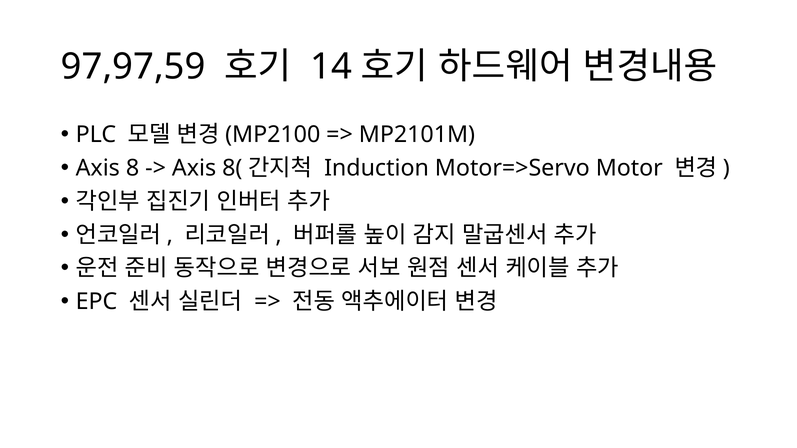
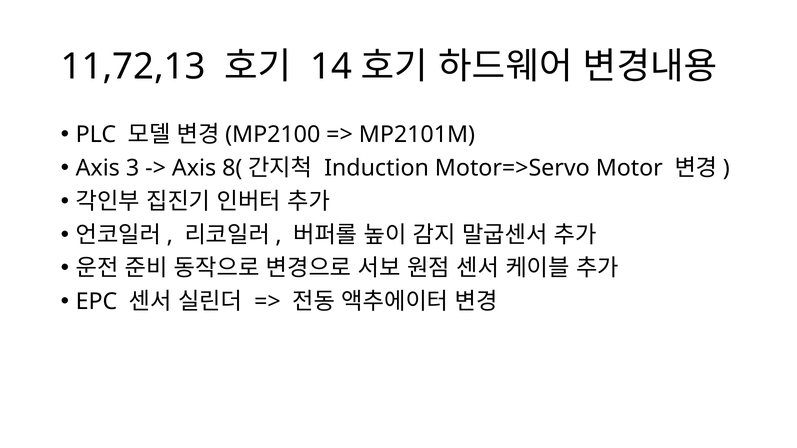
97,97,59: 97,97,59 -> 11,72,13 (133, 67)
8: 8 -> 3 (133, 168)
